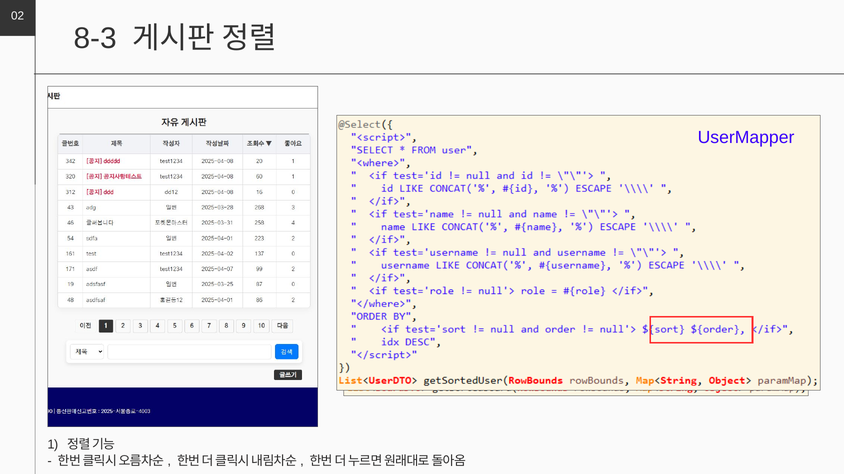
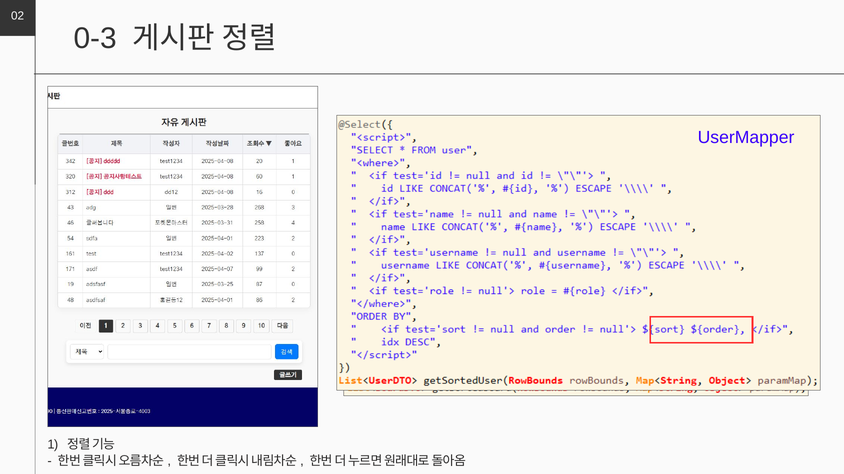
8-3: 8-3 -> 0-3 (95, 39)
